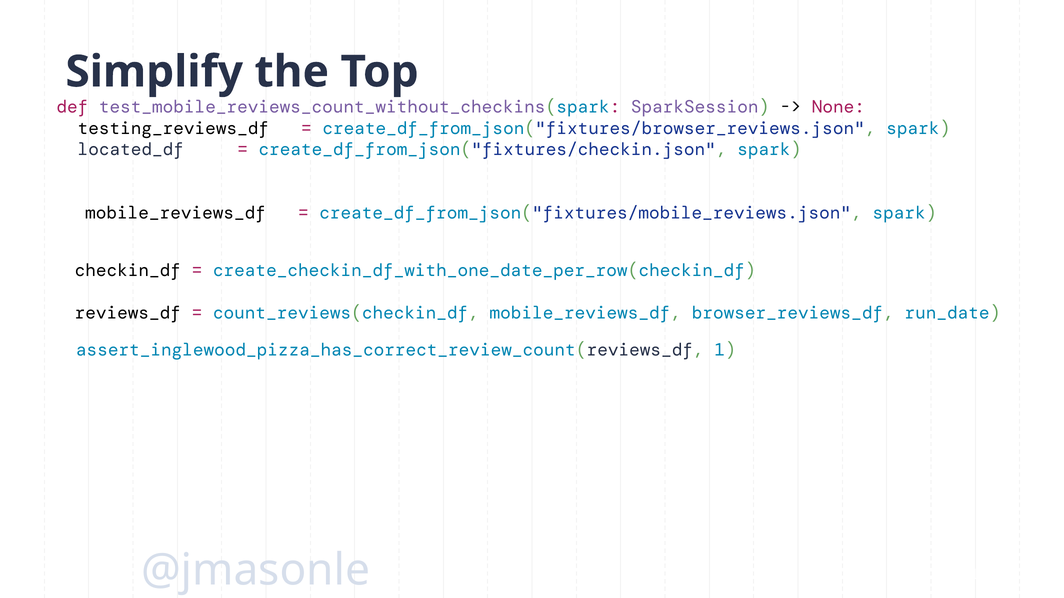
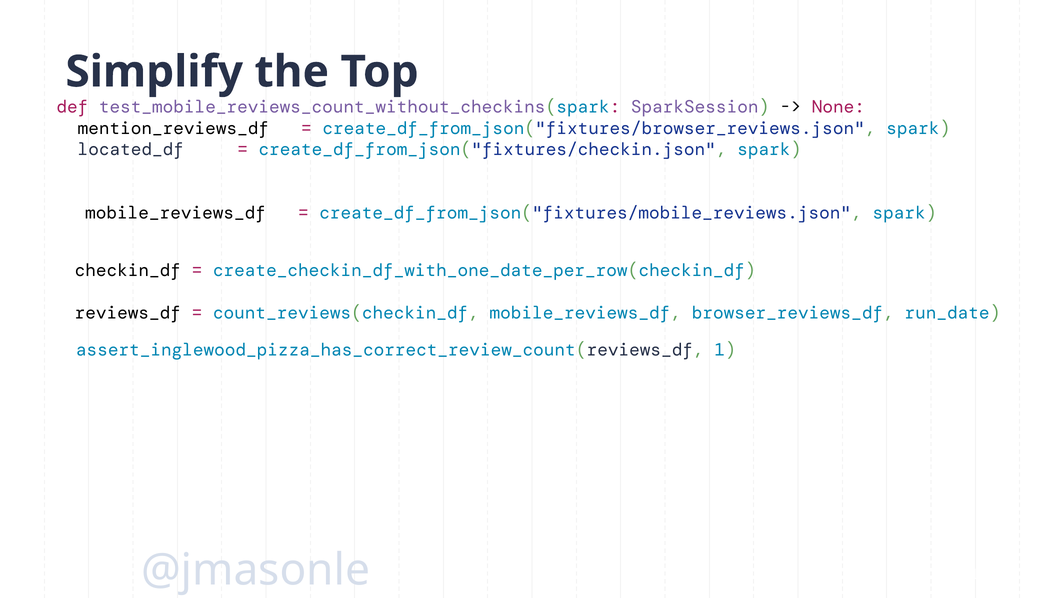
testing_reviews_df: testing_reviews_df -> mention_reviews_df (173, 128)
